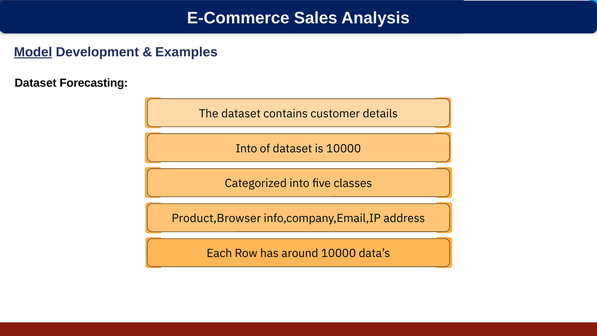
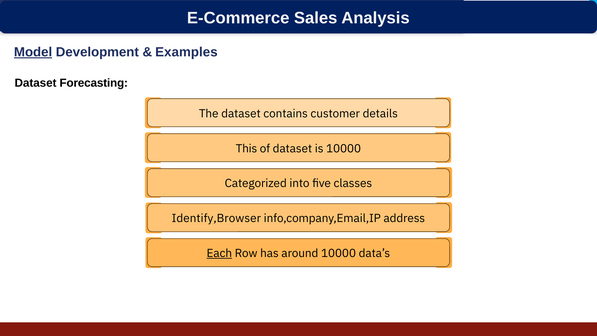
Into: Into -> This (246, 148)
Product,Browser: Product,Browser -> Identify,Browser (216, 218)
Each underline: none -> present (219, 253)
